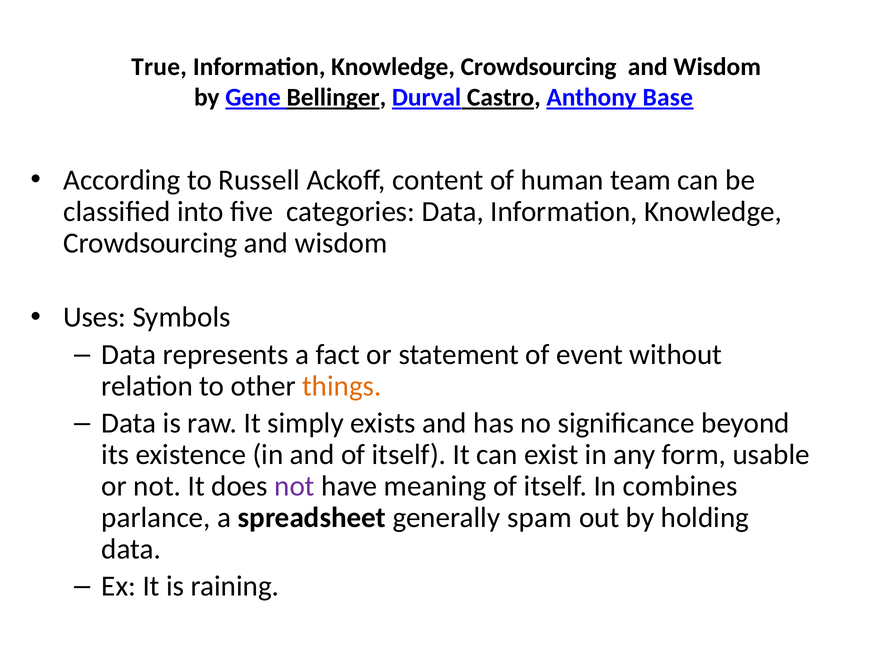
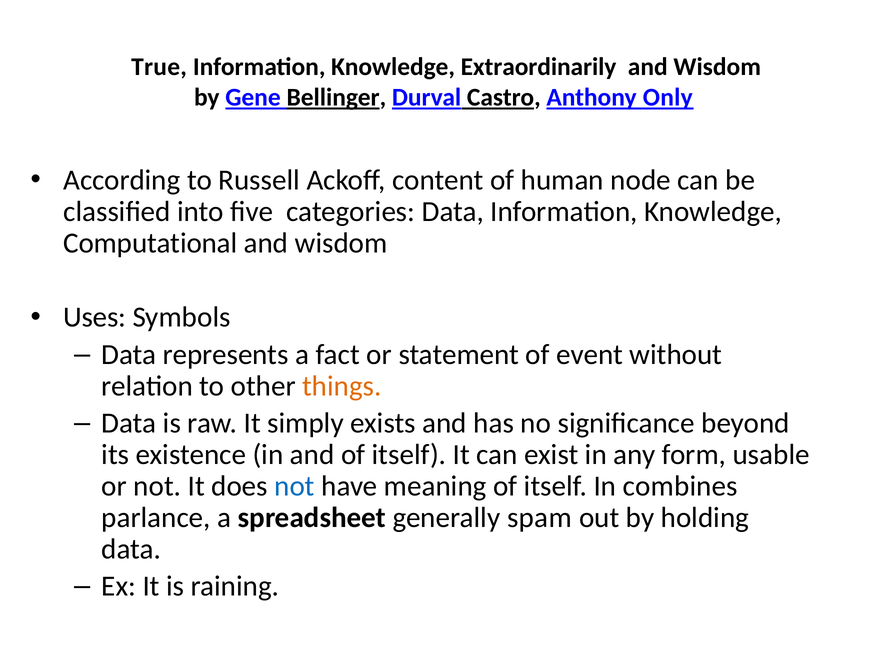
Crowdsourcing: Crowdsourcing -> Extraordinarily (539, 67)
Base: Base -> Only (668, 97)
team: team -> node (641, 180)
Crowdsourcing: Crowdsourcing -> Computational (150, 243)
not colour: purple -> blue (294, 486)
